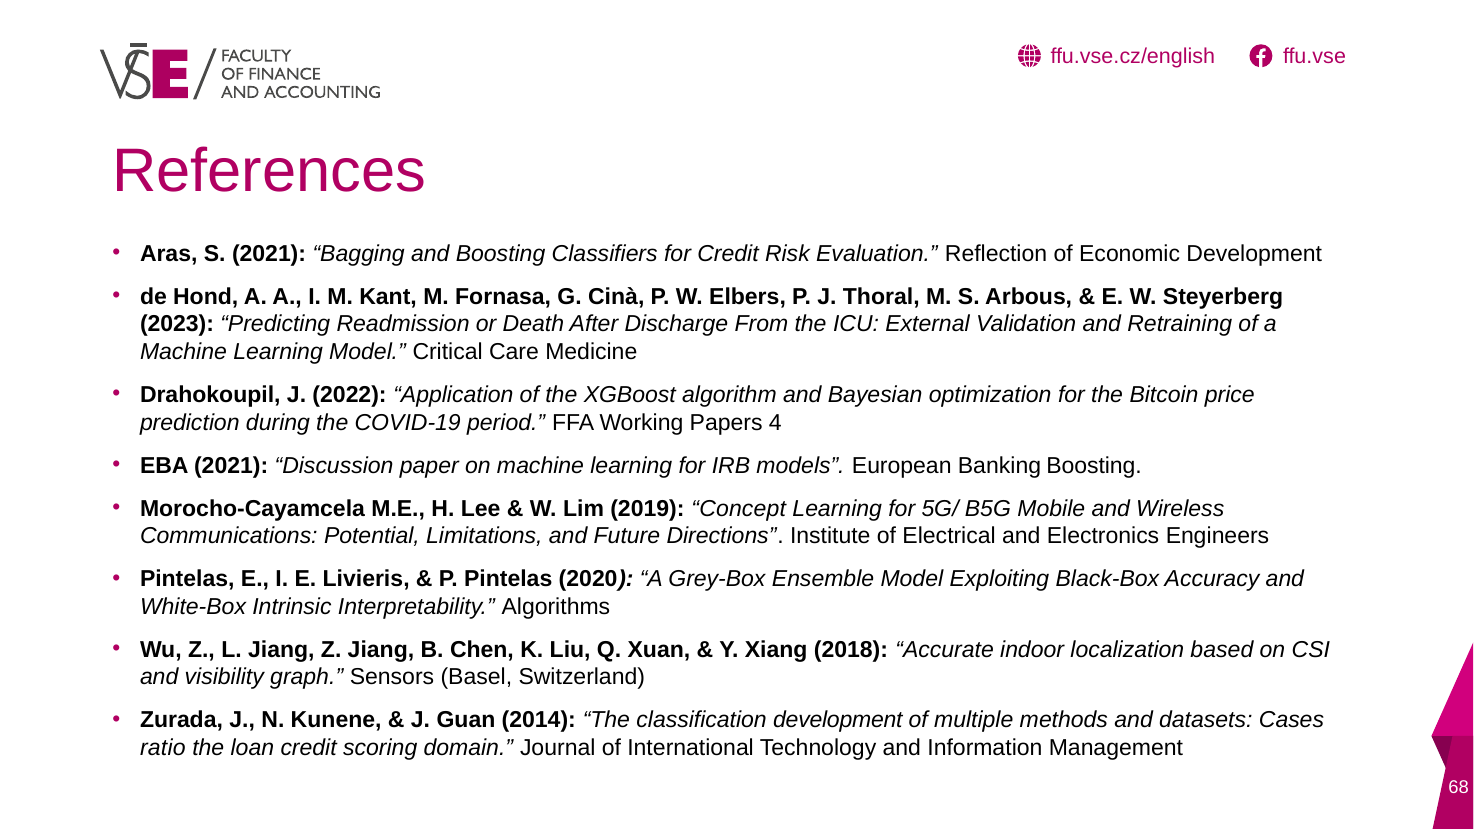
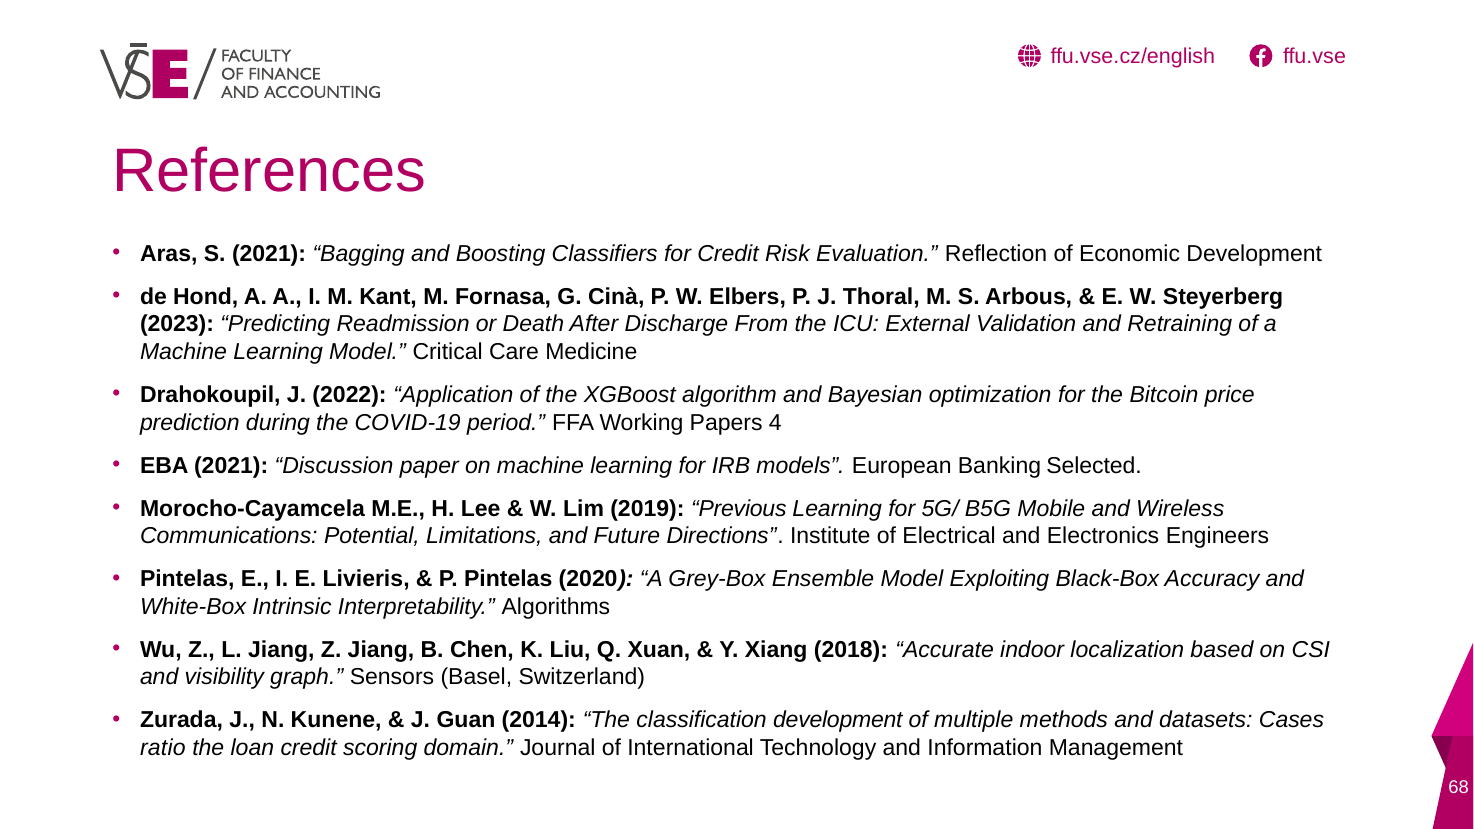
Banking Boosting: Boosting -> Selected (1094, 465)
Concept: Concept -> Previous (739, 508)
